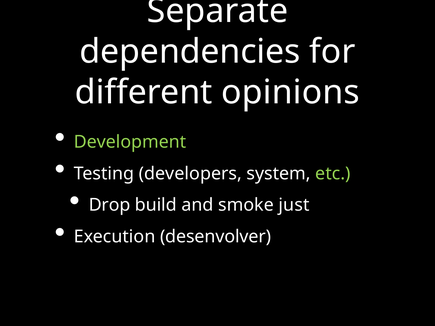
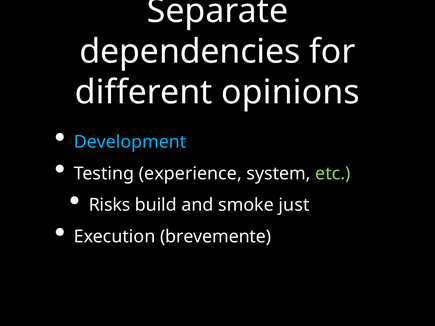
Development colour: light green -> light blue (130, 142)
developers: developers -> experience (190, 174)
Drop: Drop -> Risks (110, 205)
desenvolver: desenvolver -> brevemente (216, 237)
